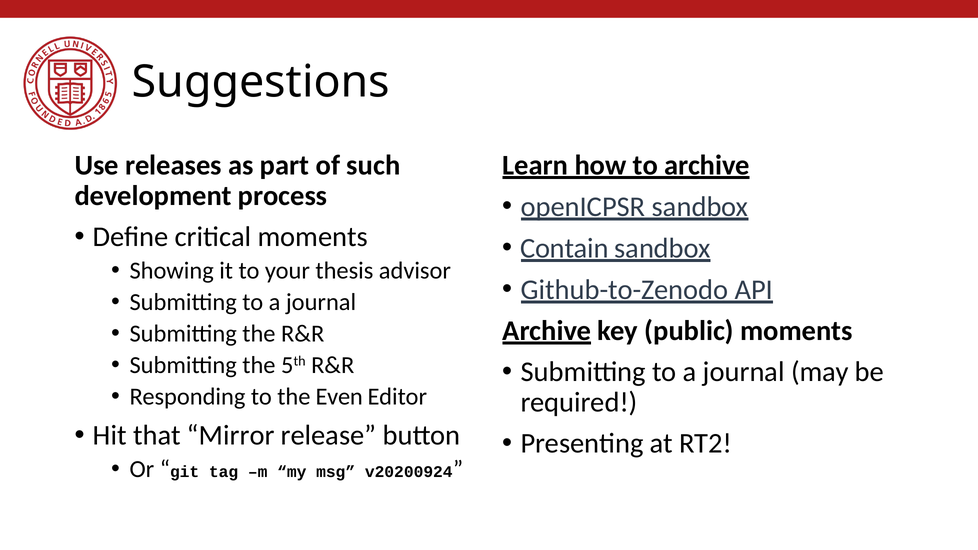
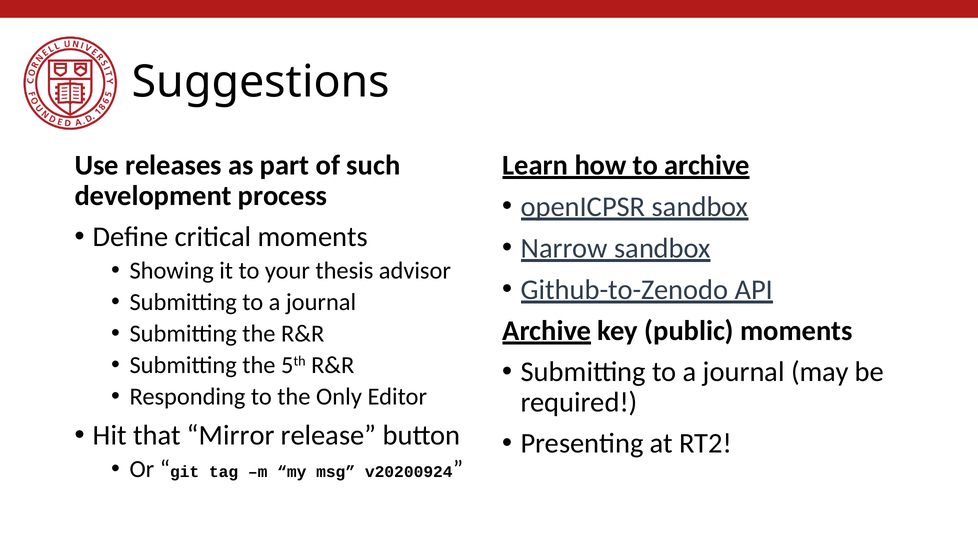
Contain: Contain -> Narrow (564, 248)
Even: Even -> Only (339, 397)
